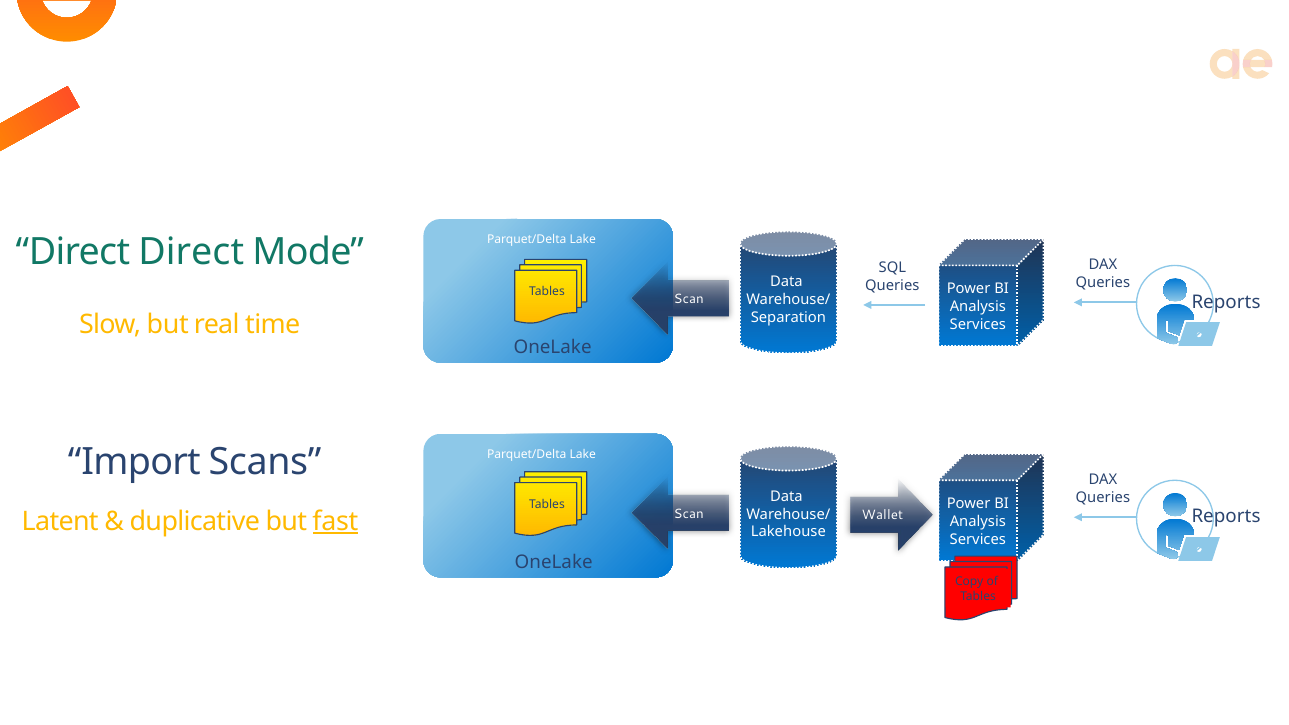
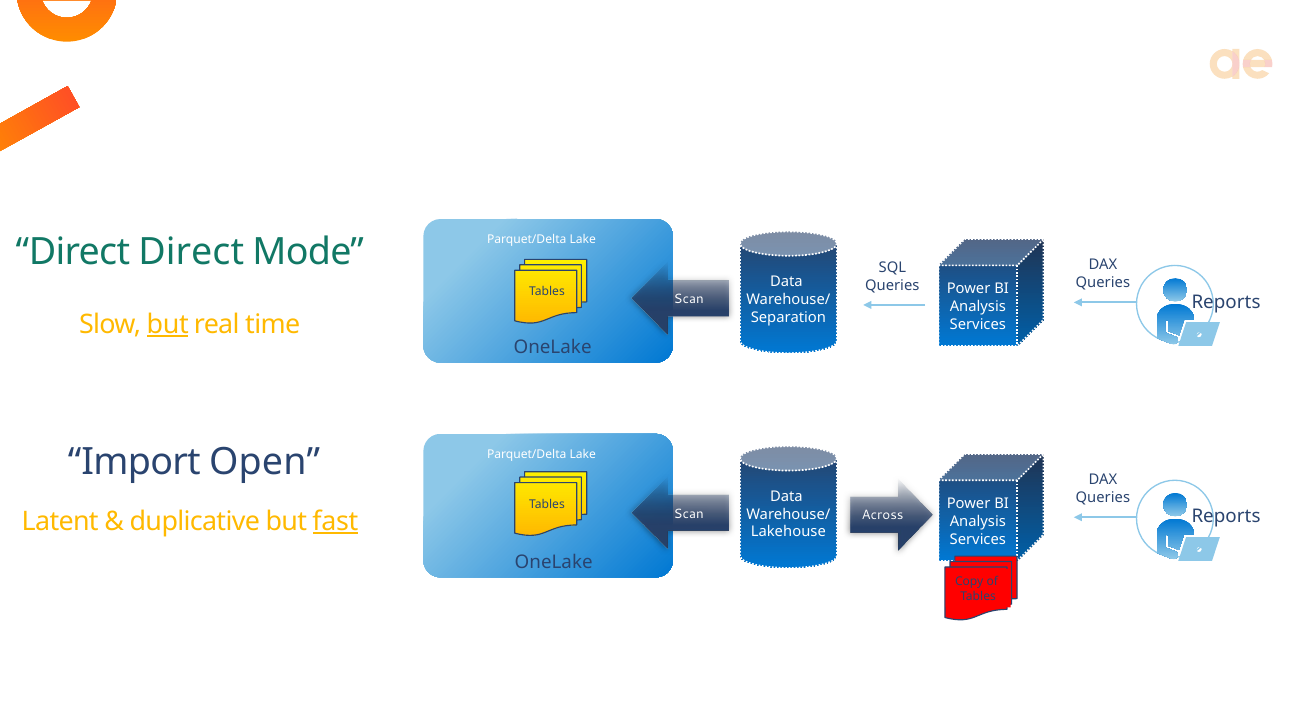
but underline: none -> present (168, 324)
Scans: Scans -> Open (265, 463)
Wallet: Wallet -> Across (883, 515)
